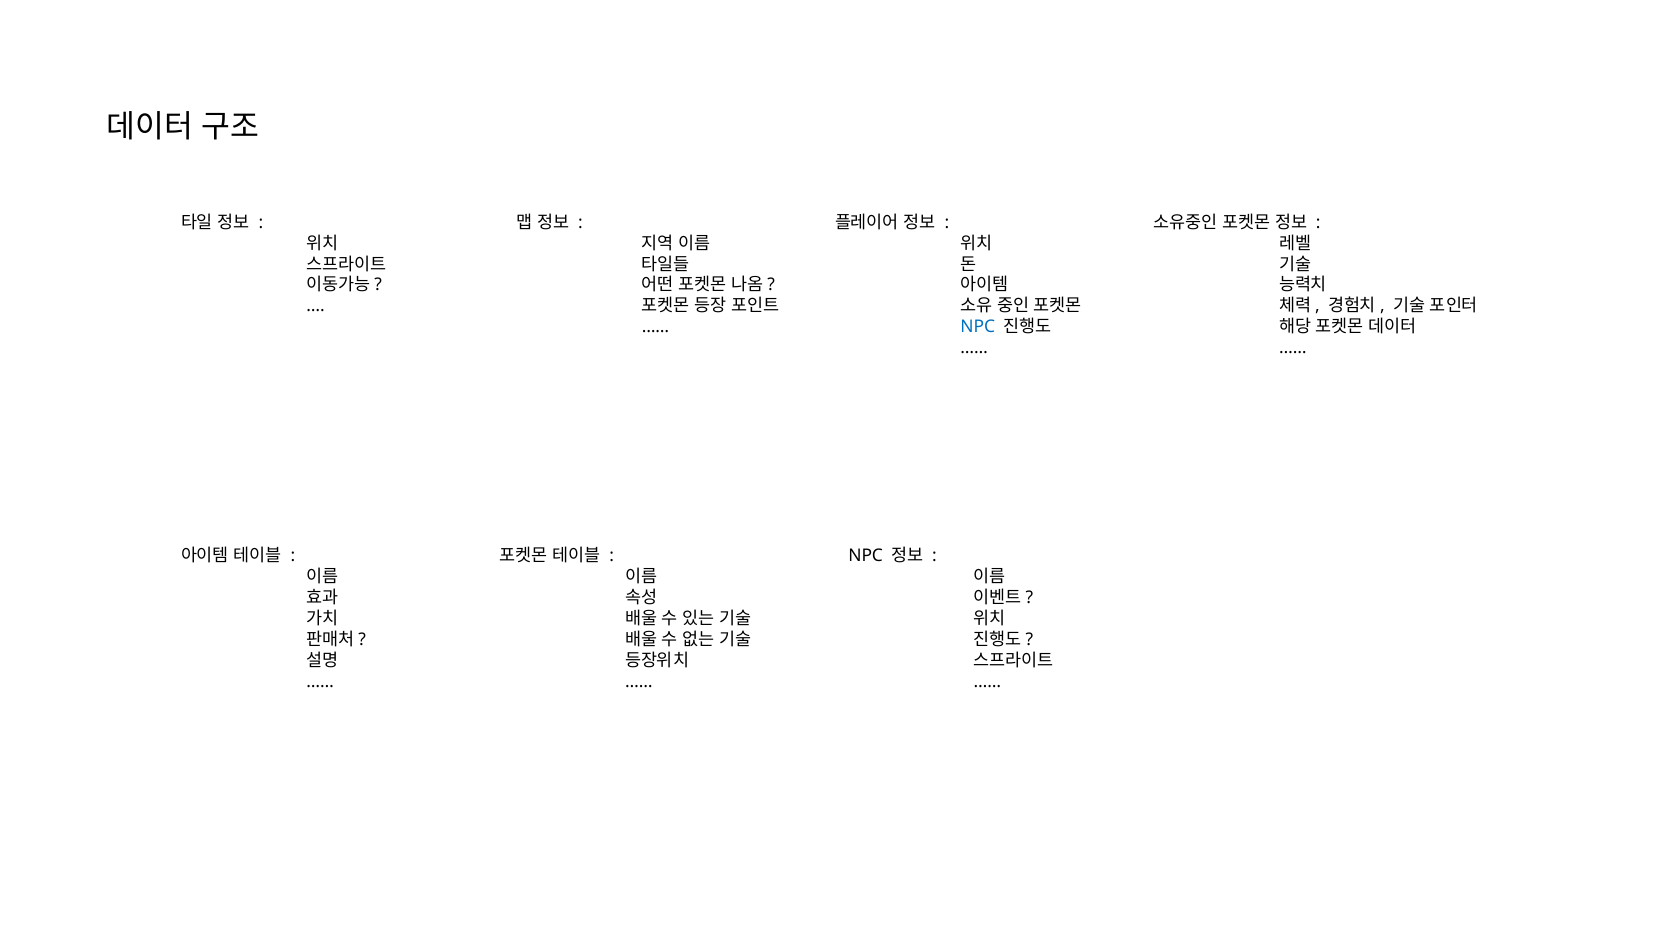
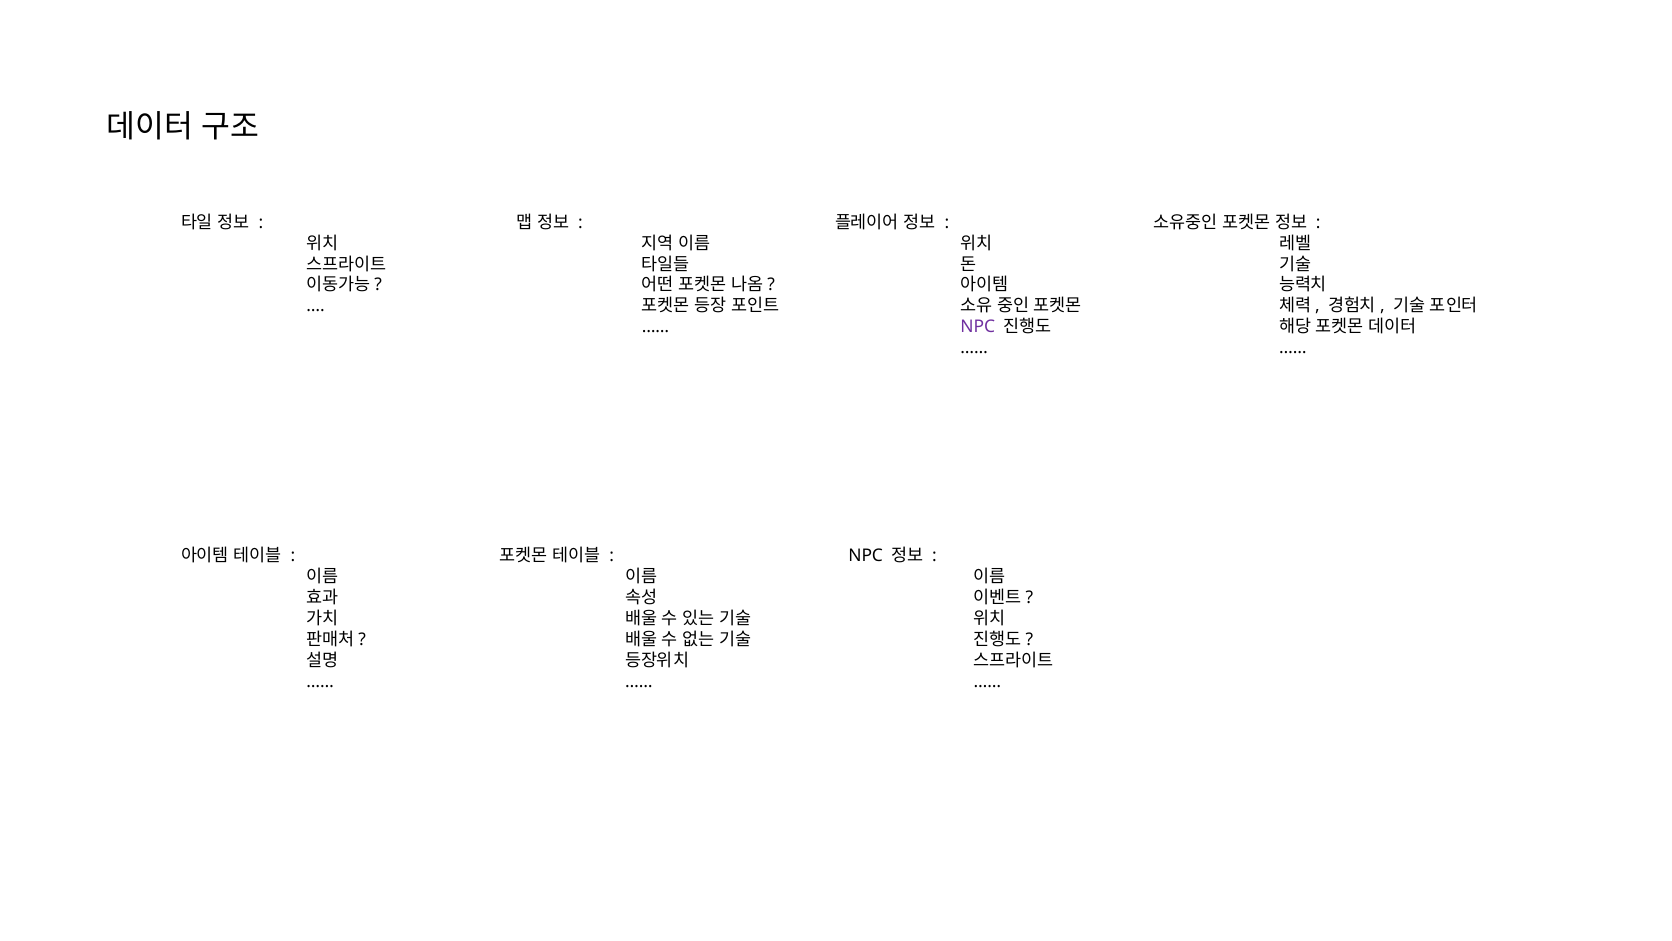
NPC colour: blue -> purple (978, 327)
